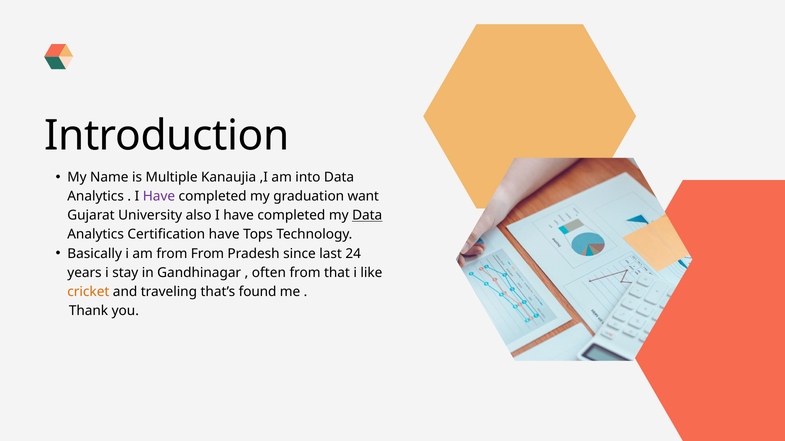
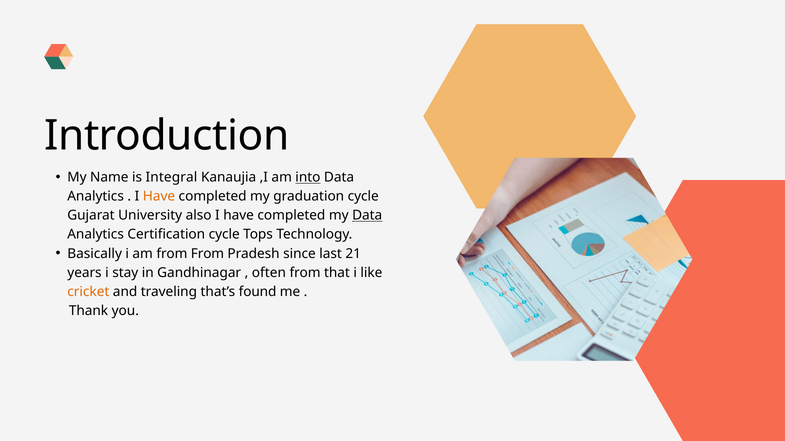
Multiple: Multiple -> Integral (171, 178)
into underline: none -> present (308, 178)
Have colour: purple -> orange (159, 197)
graduation want: want -> cycle (363, 197)
Certification have: have -> cycle (224, 235)
24: 24 -> 21 (353, 254)
